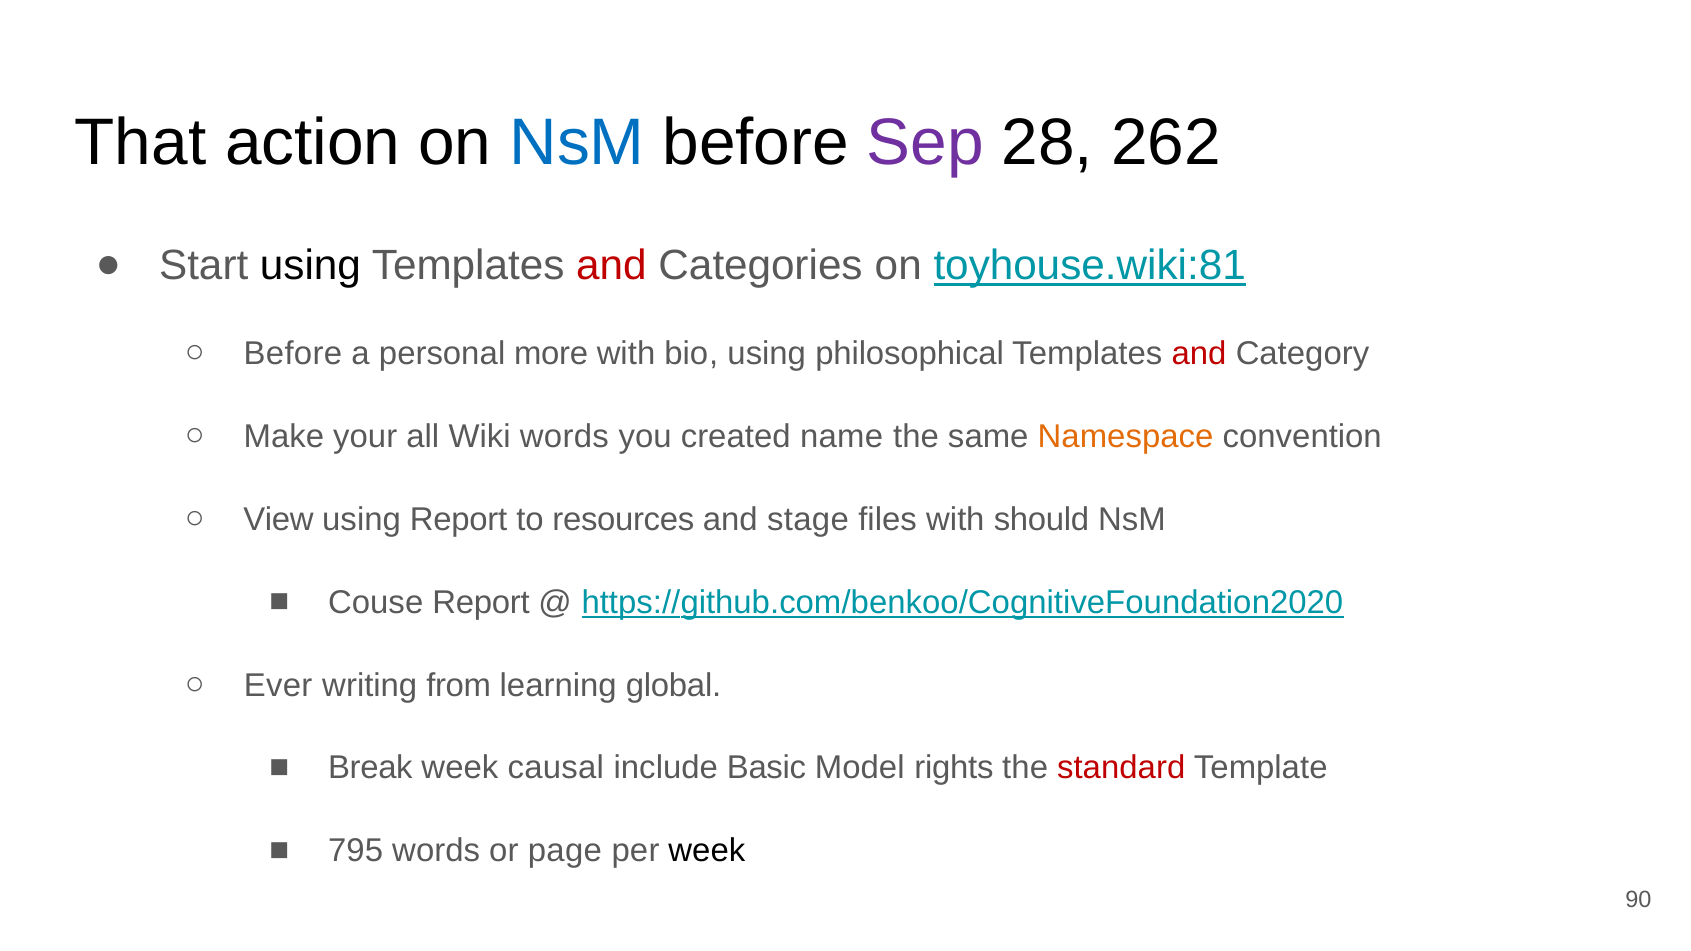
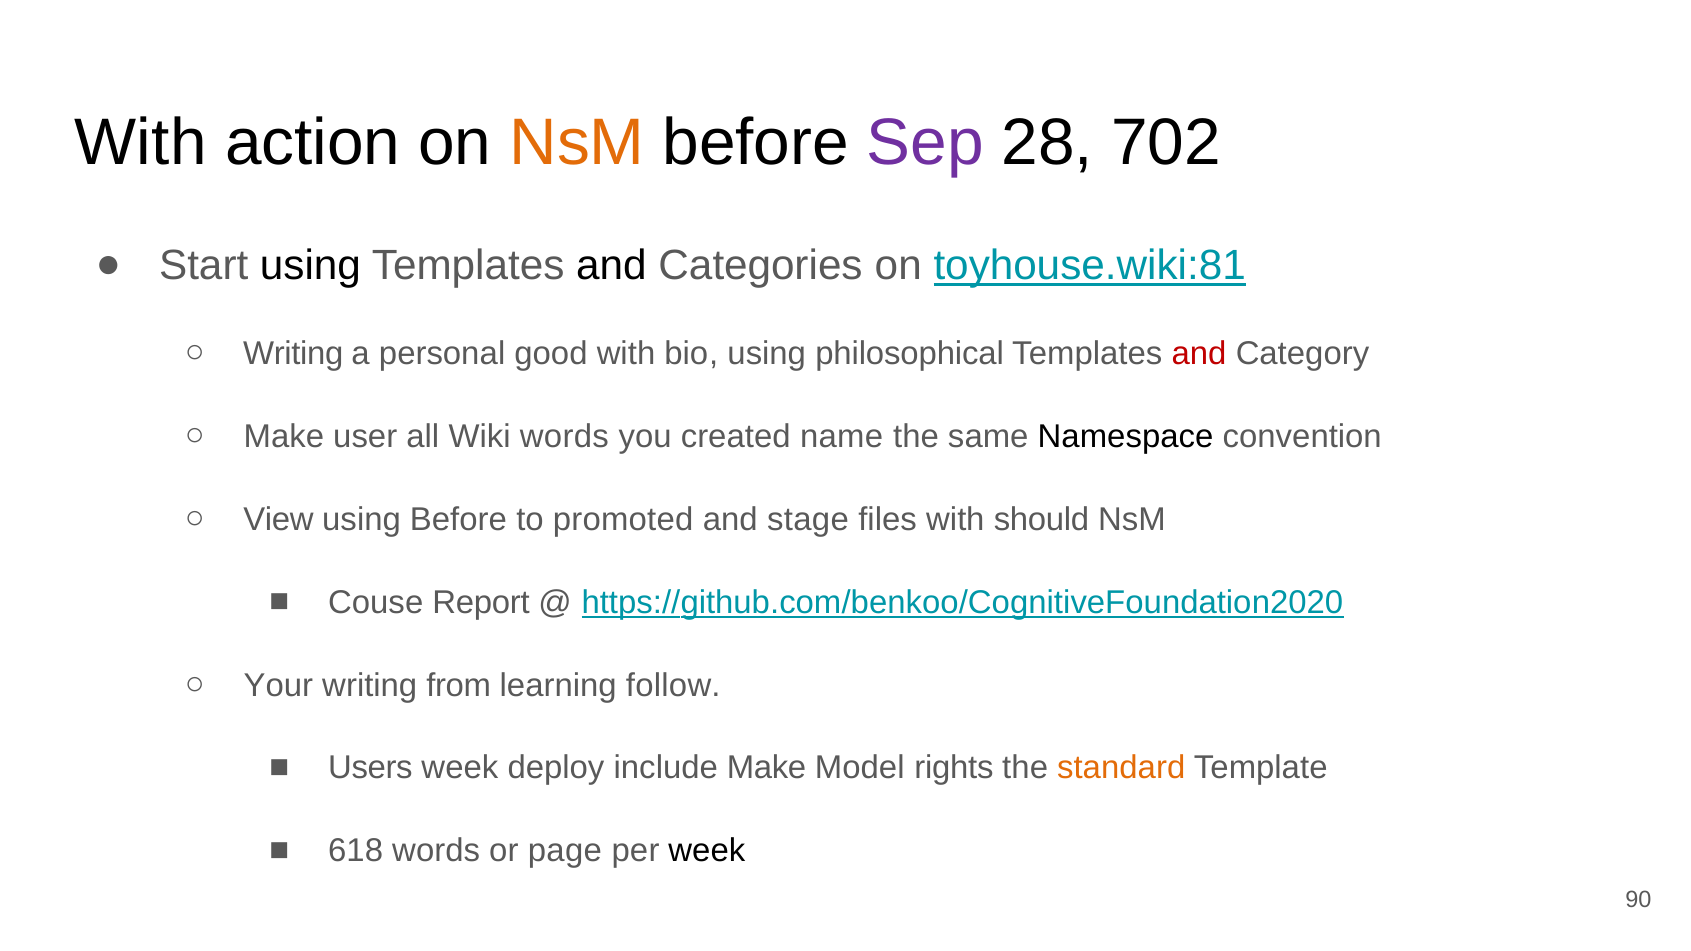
That: That -> With (141, 143)
NsM colour: blue -> orange (577, 143)
262: 262 -> 702 (1166, 143)
and colour: red -> black (611, 266)
Before: Before -> Writing (293, 354)
more: more -> good (551, 354)
your: your -> user (365, 437)
Namespace colour: orange -> black (1126, 437)
using Report: Report -> Before (458, 520)
resources: resources -> promoted (623, 520)
Ever: Ever -> Your (278, 685)
global: global -> follow (673, 685)
Break: Break -> Users (370, 768)
causal: causal -> deploy (556, 768)
include Basic: Basic -> Make (766, 768)
standard colour: red -> orange (1121, 768)
795: 795 -> 618 (356, 851)
